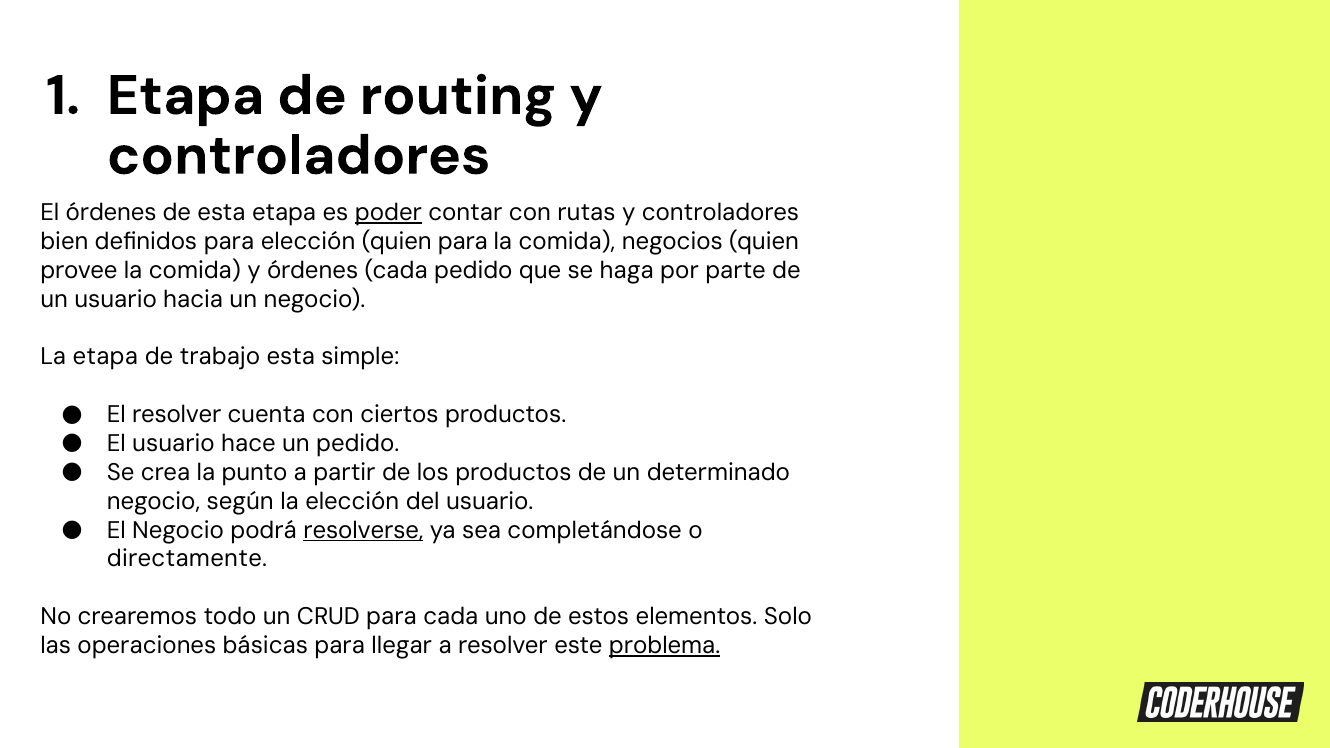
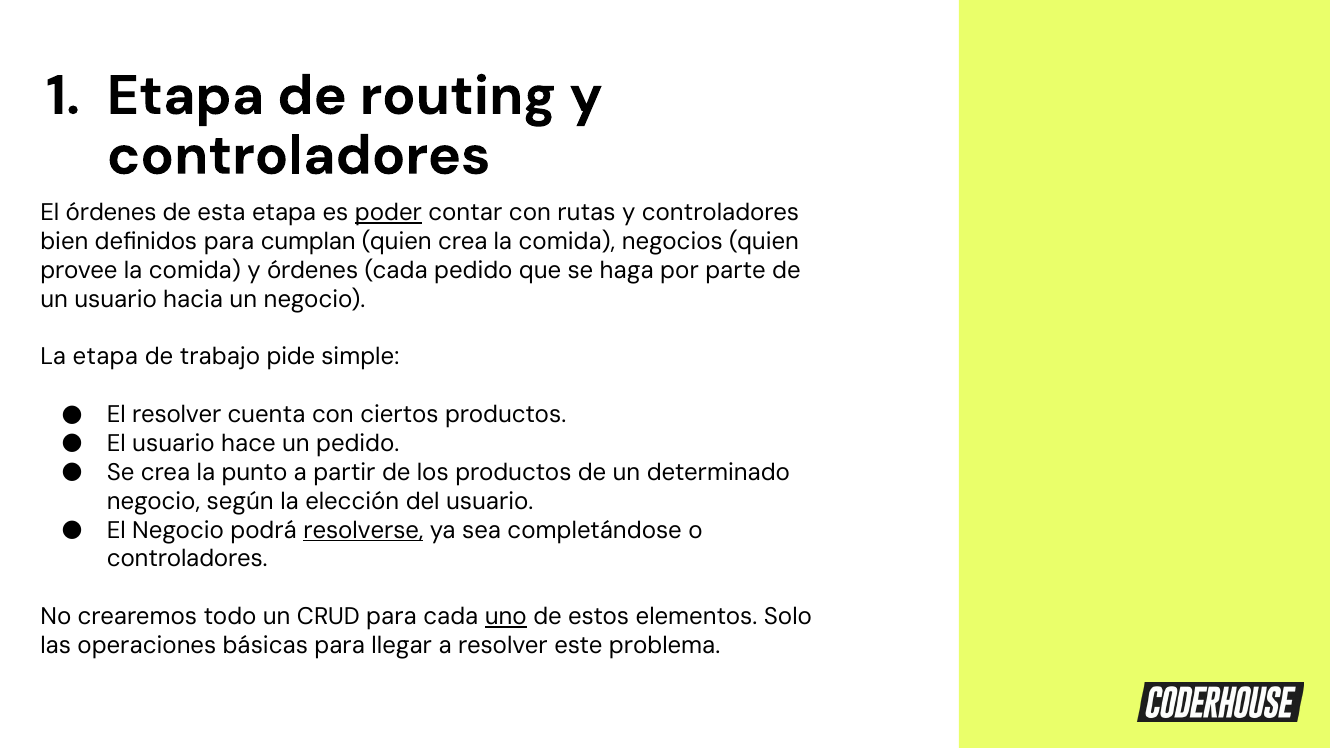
para elección: elección -> cumplan (308, 242)
quien para: para -> crea (463, 242)
trabajo esta: esta -> pide (291, 357)
directamente: directamente -> controladores (187, 559)
uno underline: none -> present (506, 617)
problema underline: present -> none (665, 646)
